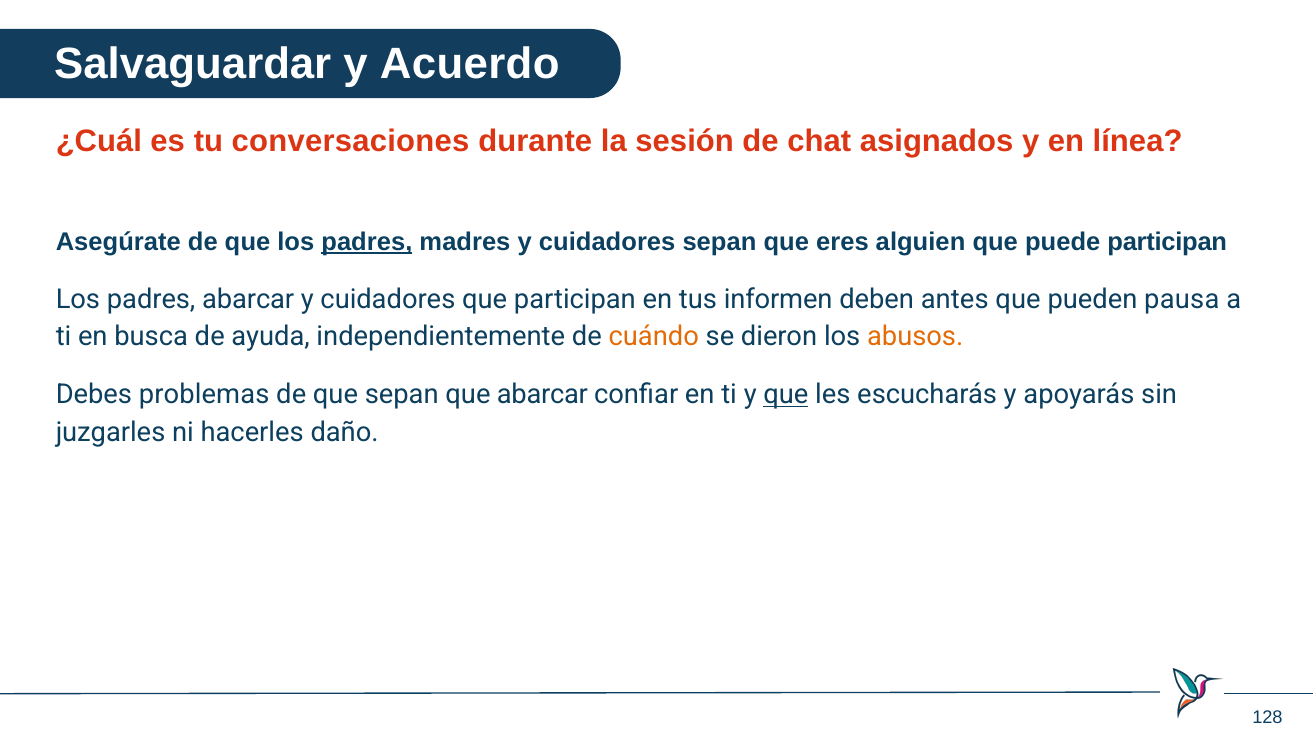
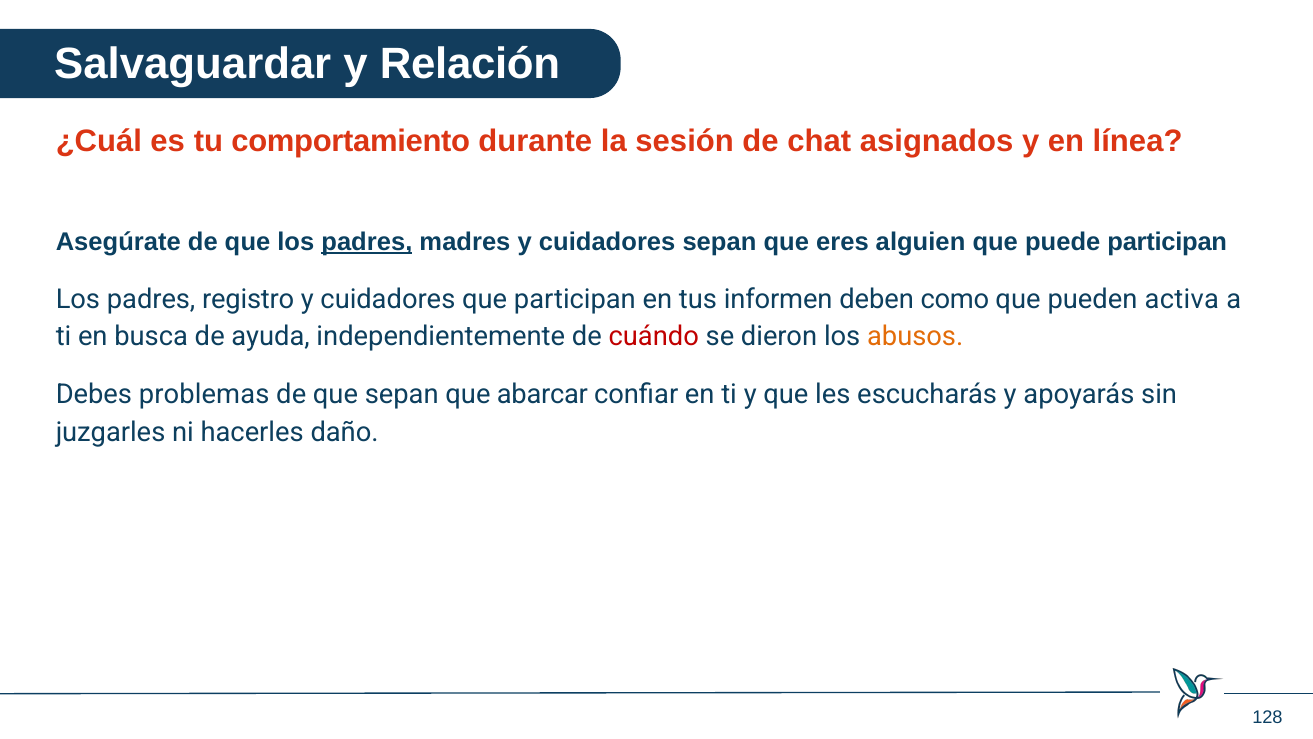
Acuerdo: Acuerdo -> Relación (470, 64)
conversaciones: conversaciones -> comportamiento (351, 141)
padres abarcar: abarcar -> registro (248, 299)
antes: antes -> como (955, 299)
pausa: pausa -> activa (1182, 299)
cuándo colour: orange -> red (654, 337)
que underline: present -> none (786, 394)
